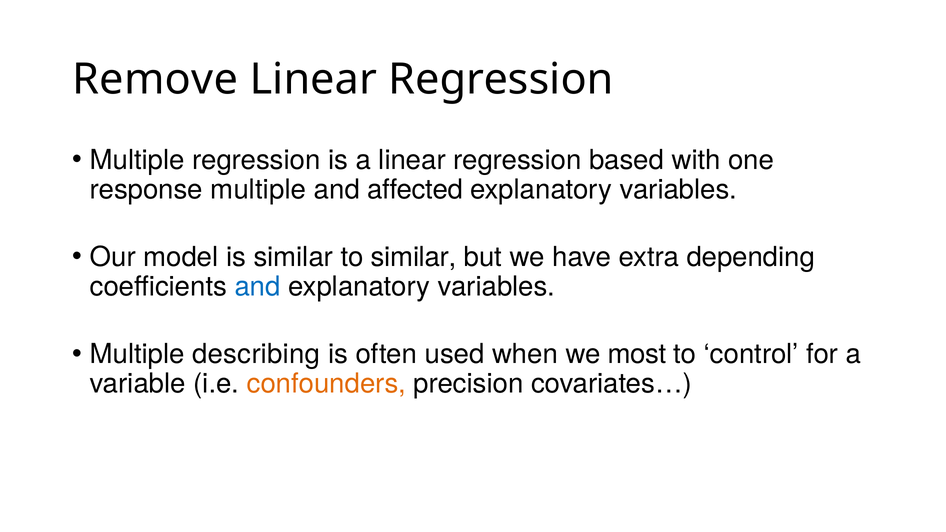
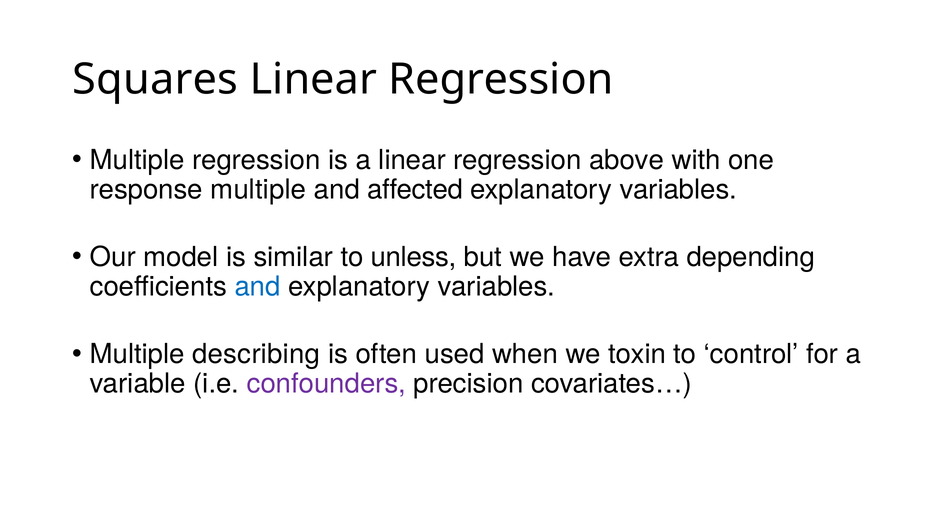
Remove: Remove -> Squares (155, 79)
based: based -> above (627, 160)
to similar: similar -> unless (414, 257)
most: most -> toxin (637, 354)
confounders colour: orange -> purple (326, 384)
